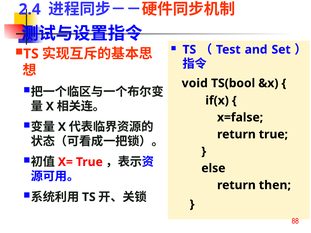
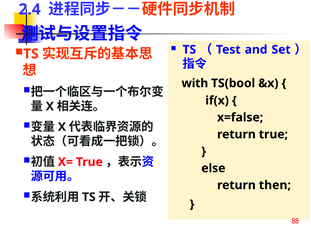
void: void -> with (195, 83)
